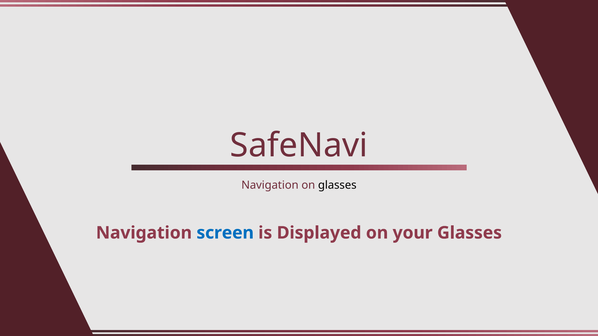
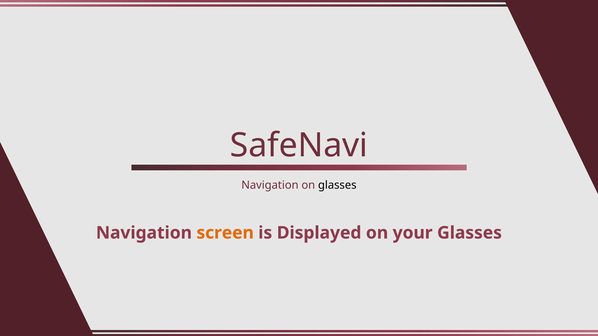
screen colour: blue -> orange (225, 233)
